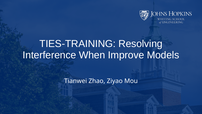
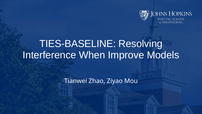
TIES-TRAINING: TIES-TRAINING -> TIES-BASELINE (78, 44)
